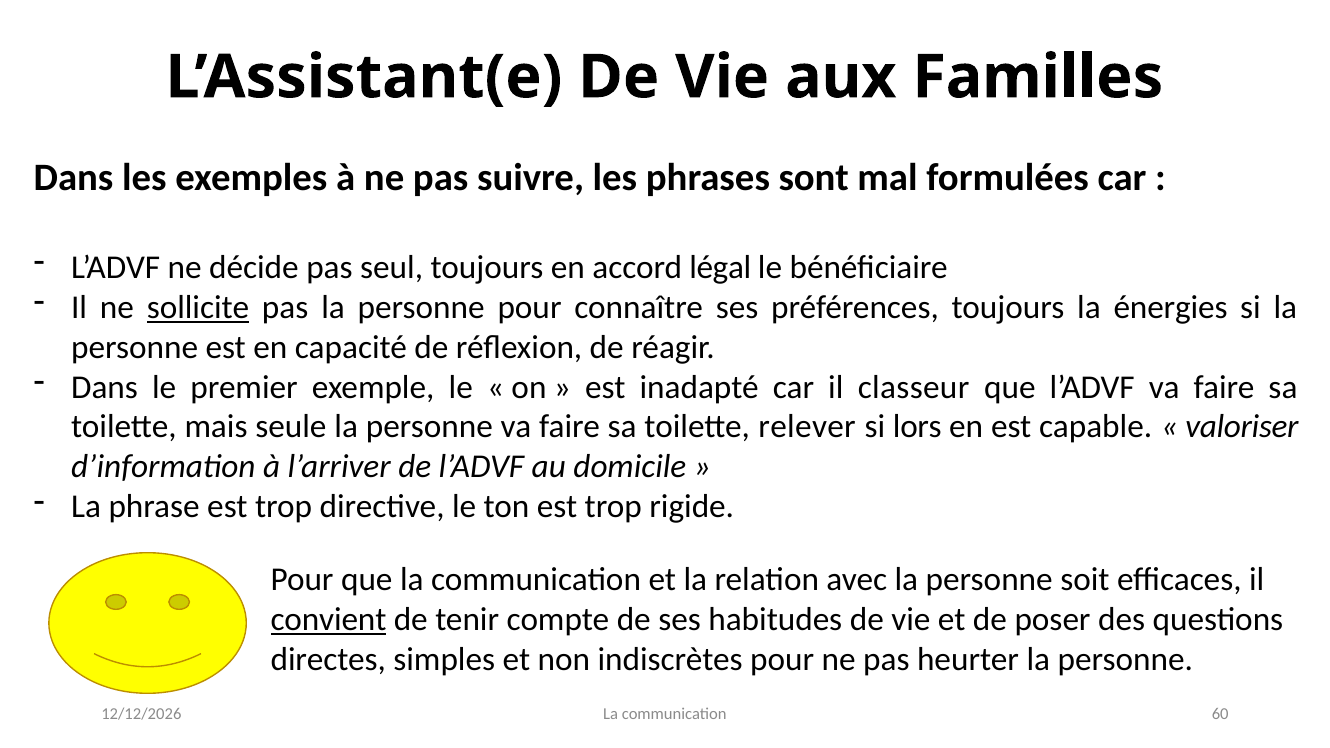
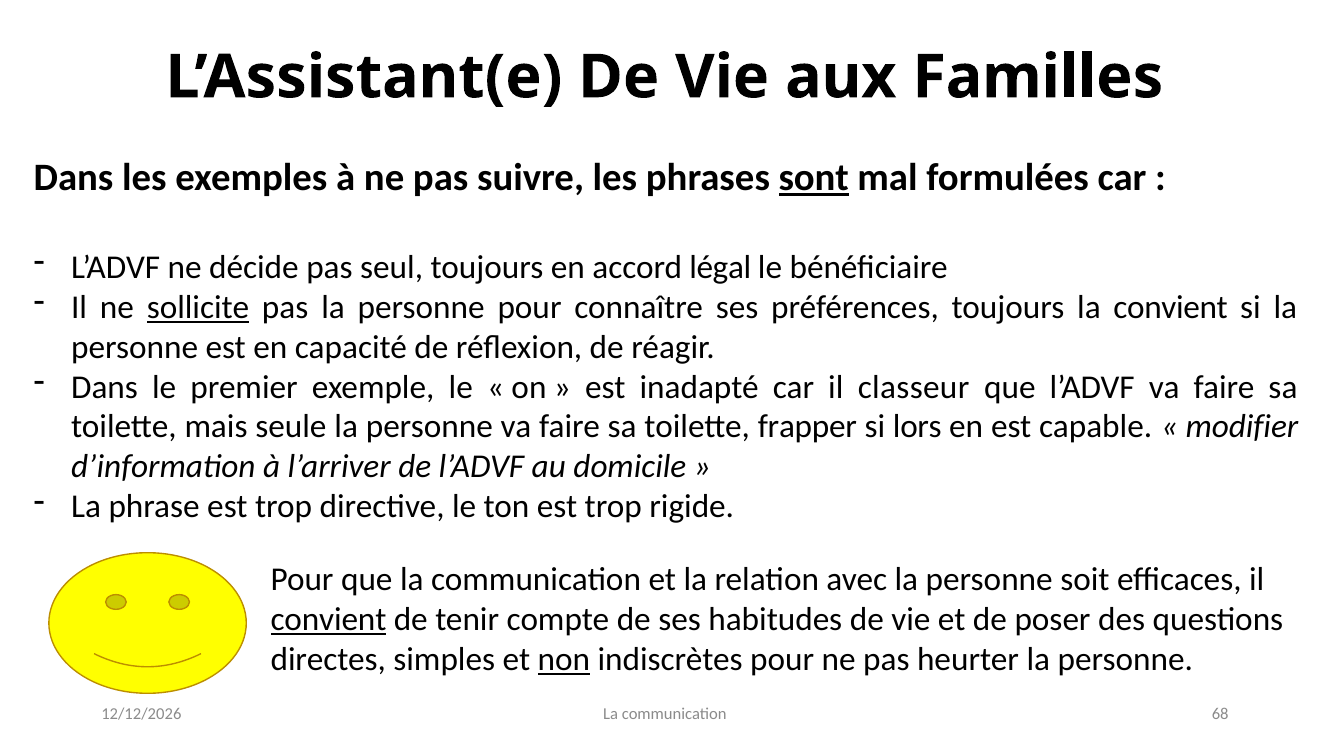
sont underline: none -> present (814, 178)
la énergies: énergies -> convient (1171, 307)
relever: relever -> frapper (807, 427)
valoriser: valoriser -> modifier (1242, 427)
non underline: none -> present (564, 660)
60: 60 -> 68 (1220, 714)
